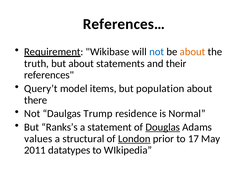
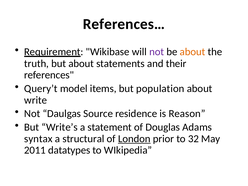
not colour: blue -> purple (157, 52)
there: there -> write (36, 100)
Trump: Trump -> Source (98, 114)
Normal: Normal -> Reason (187, 114)
Ranks’s: Ranks’s -> Write’s (60, 127)
Douglas underline: present -> none (163, 127)
values: values -> syntax (38, 139)
17: 17 -> 32 (193, 139)
